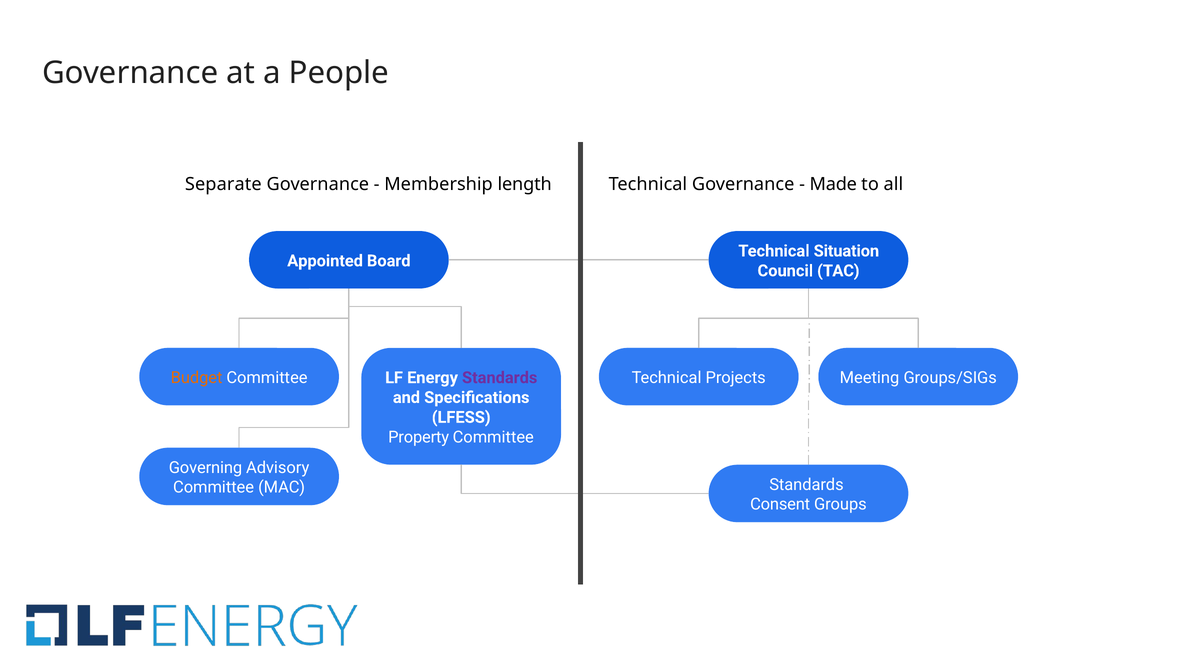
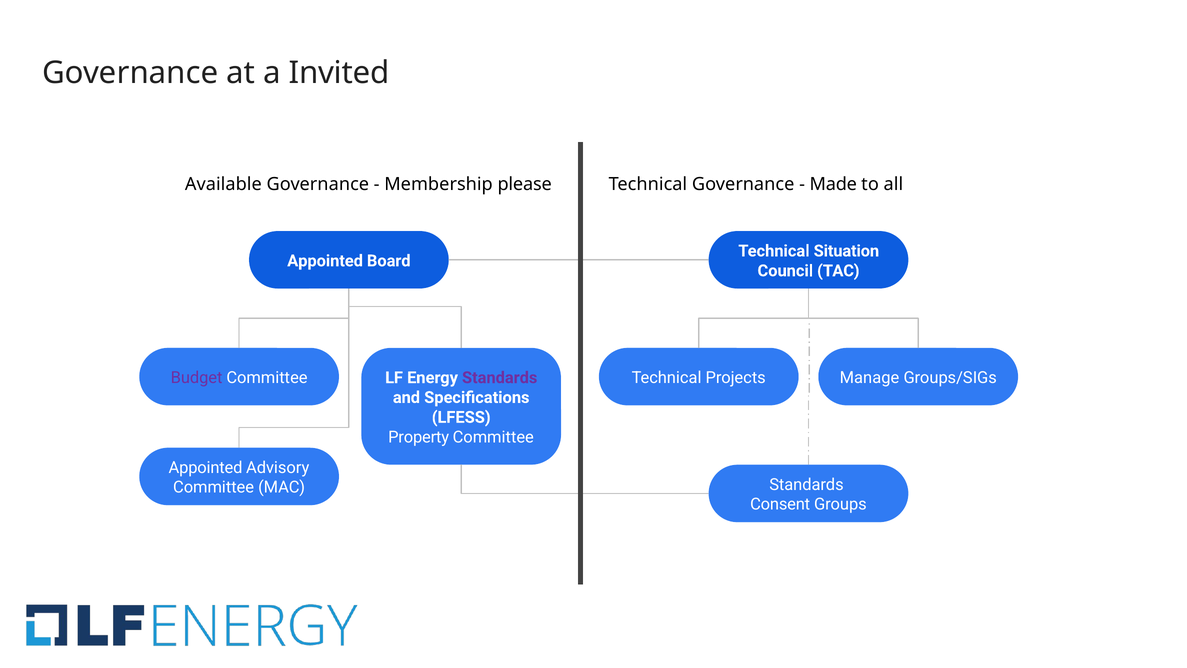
People: People -> Invited (339, 73)
Separate: Separate -> Available (223, 184)
length: length -> please (525, 184)
Budget colour: orange -> purple (197, 378)
Meeting: Meeting -> Manage (869, 378)
Governing: Governing -> Appointed (206, 467)
